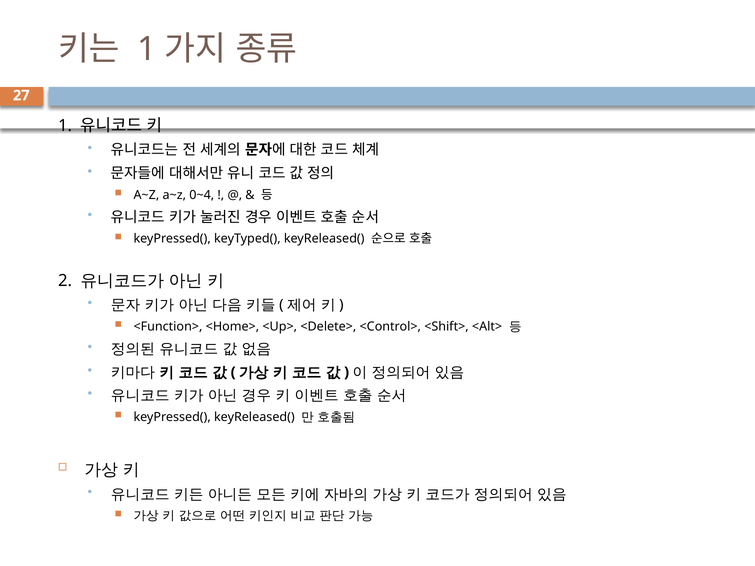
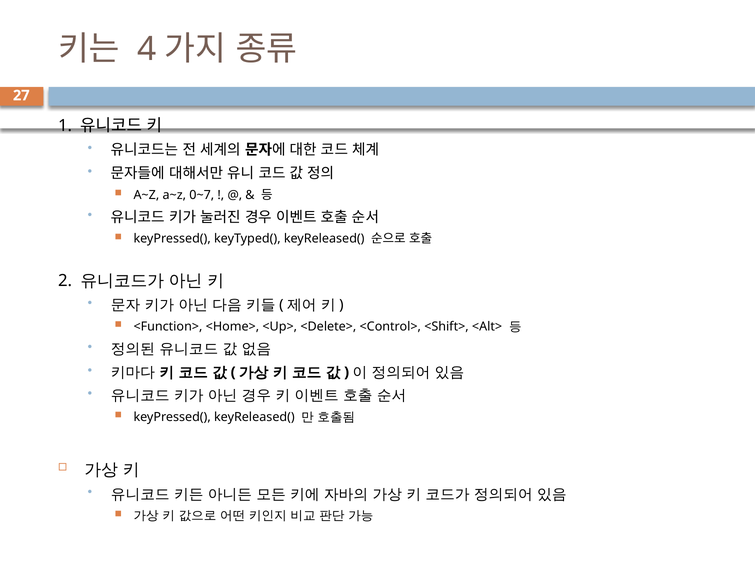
1: 1 -> 4 (147, 49)
0~4: 0~4 -> 0~7 (202, 195)
